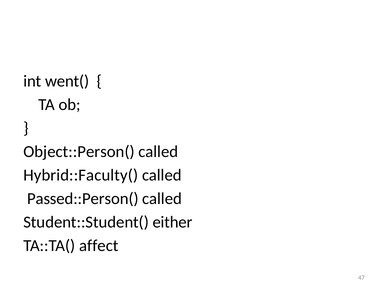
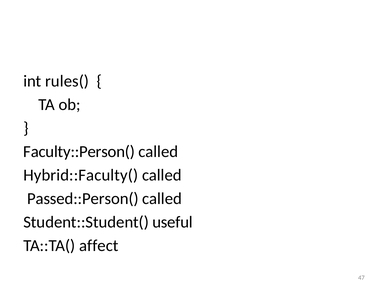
went(: went( -> rules( (67, 81)
Object::Person(: Object::Person( -> Faculty::Person( (79, 152)
either: either -> useful (172, 222)
